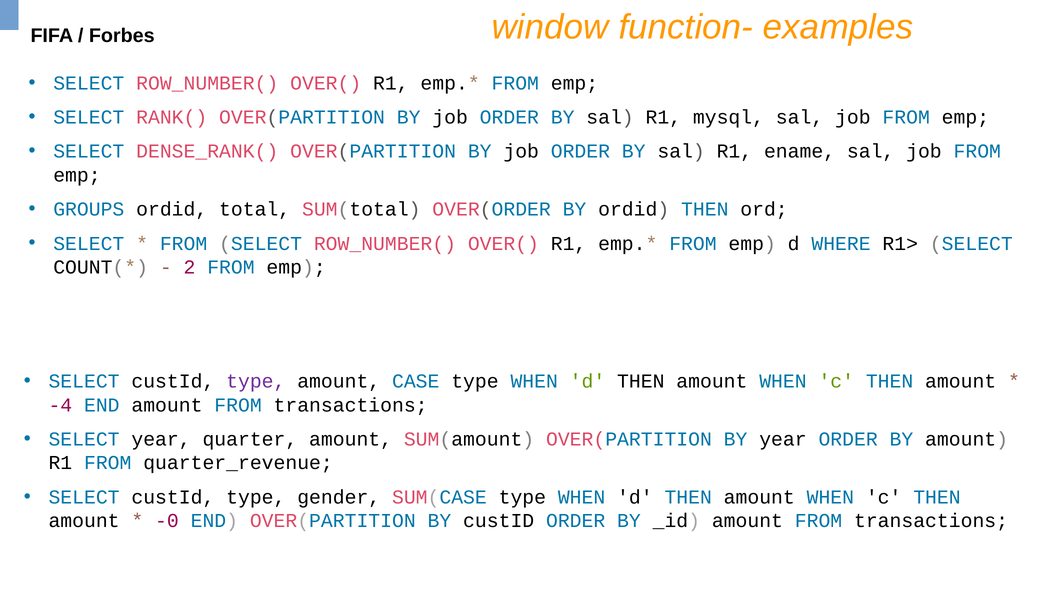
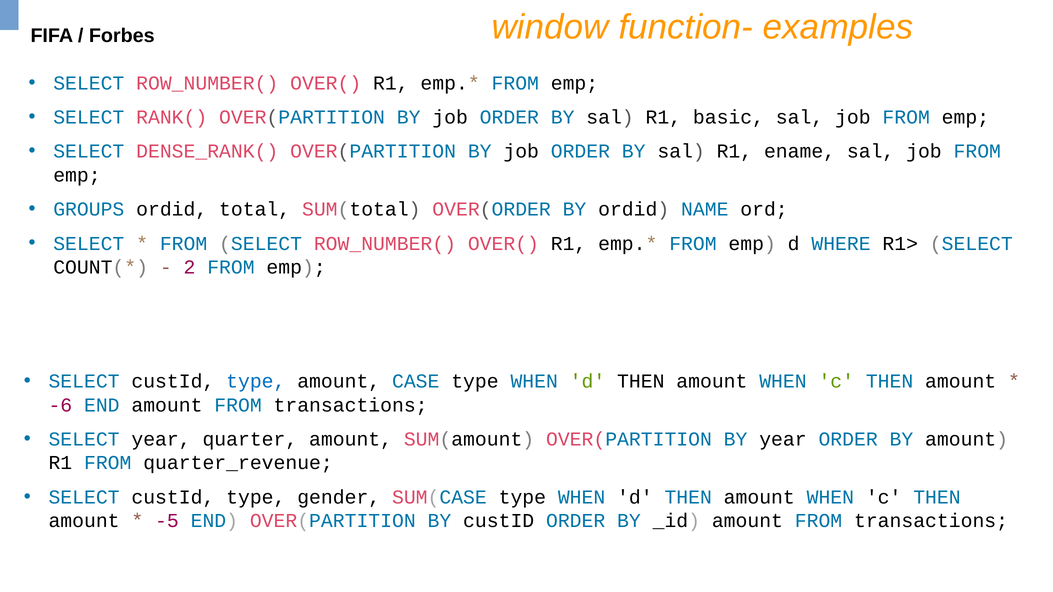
mysql: mysql -> basic (728, 117)
ordid THEN: THEN -> NAME (705, 209)
type colour: purple -> blue (256, 382)
-4: -4 -> -6 (60, 405)
-0: -0 -> -5 (167, 521)
